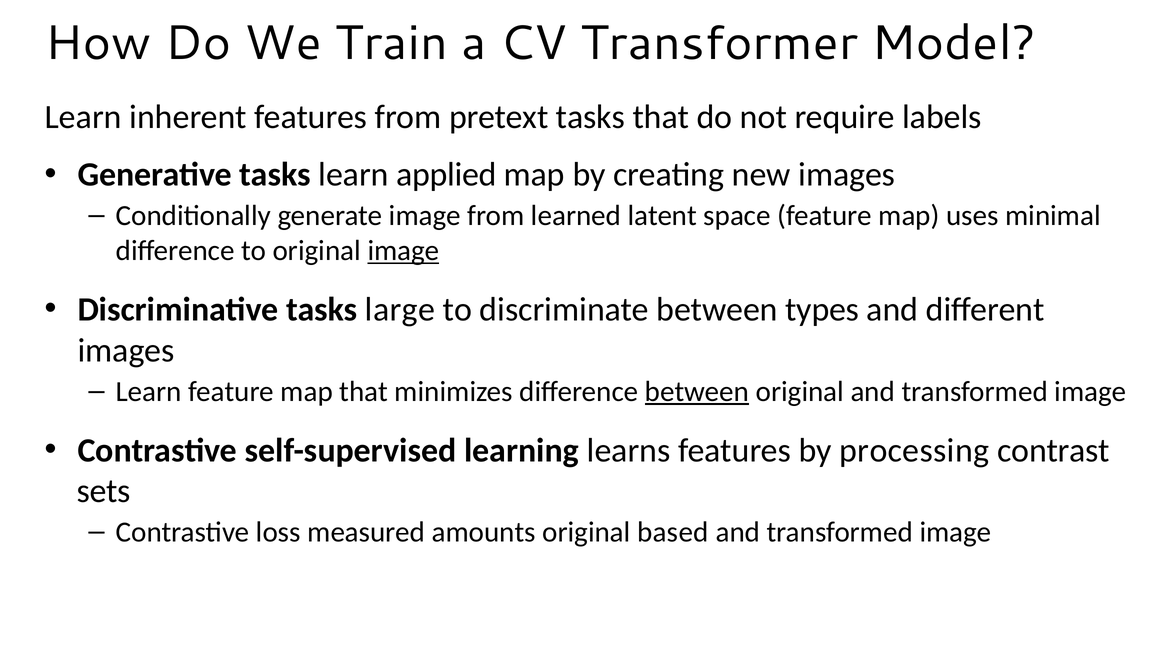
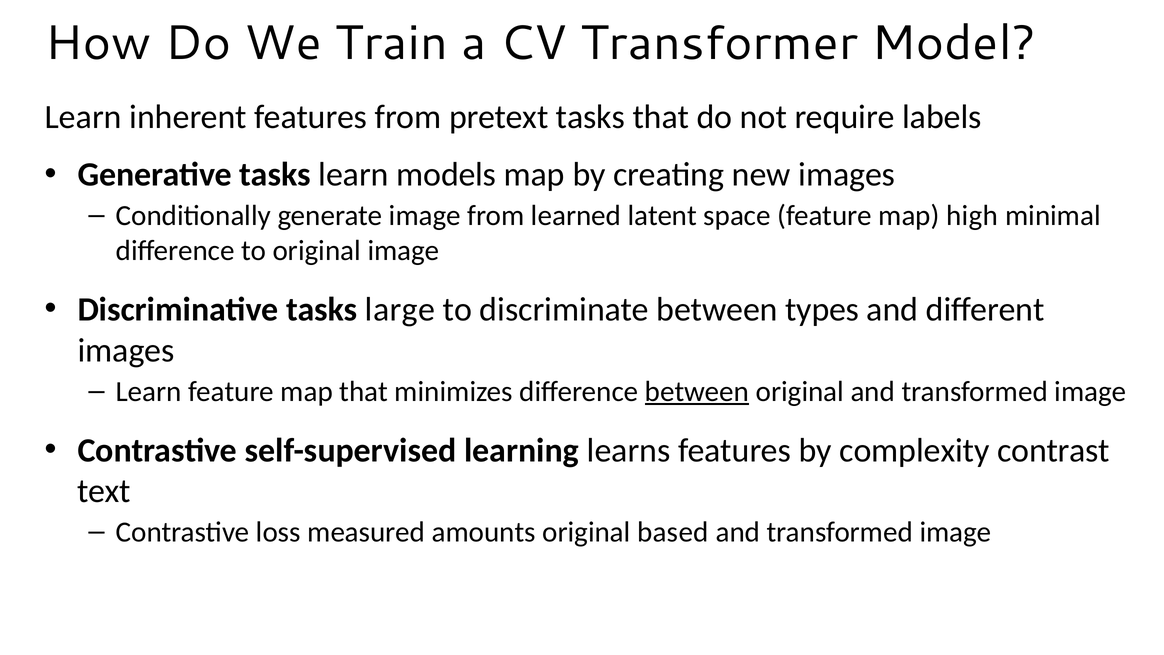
applied: applied -> models (446, 175)
uses: uses -> high (972, 216)
image underline: present -> none (403, 251)
processing: processing -> complexity (914, 450)
sets: sets -> text (104, 491)
